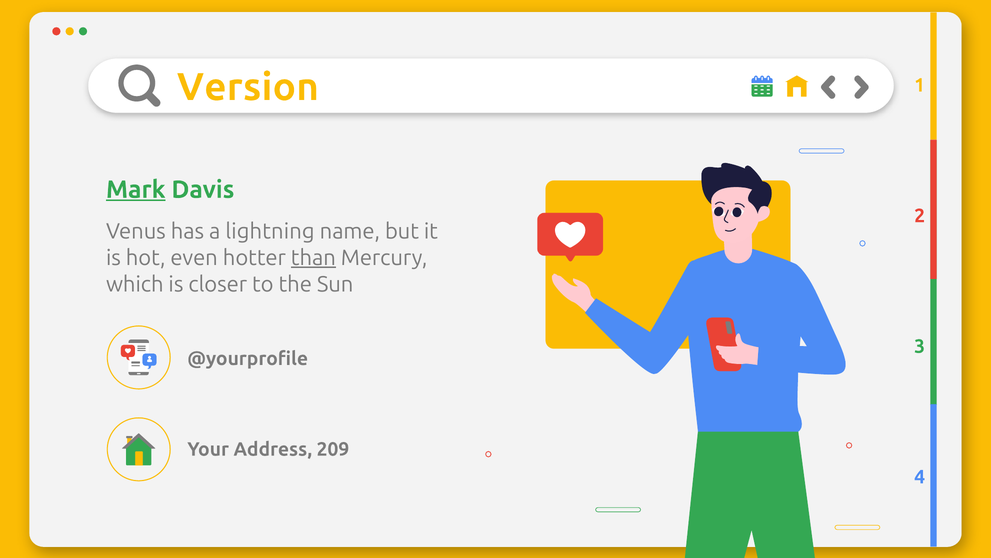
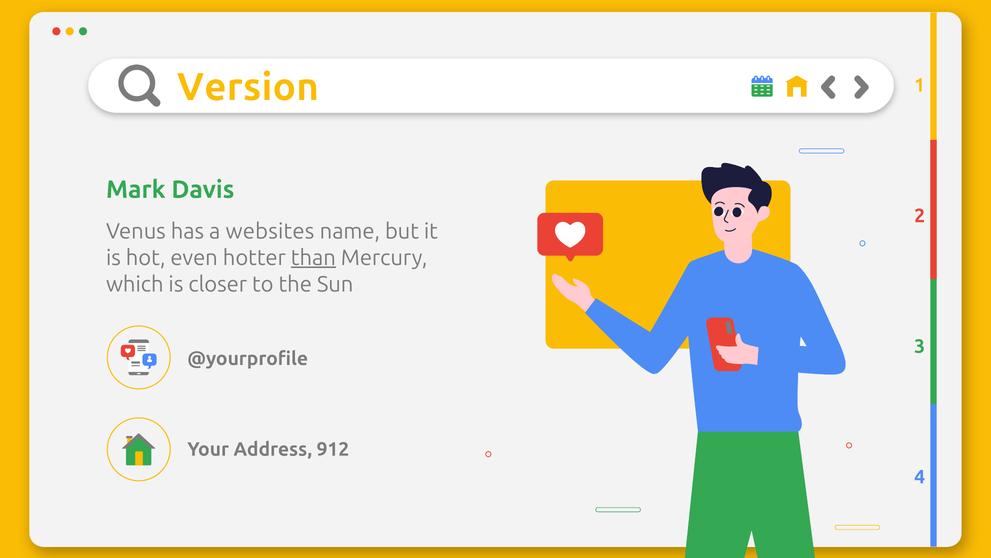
Mark underline: present -> none (136, 189)
lightning: lightning -> websites (270, 231)
209: 209 -> 912 (333, 449)
